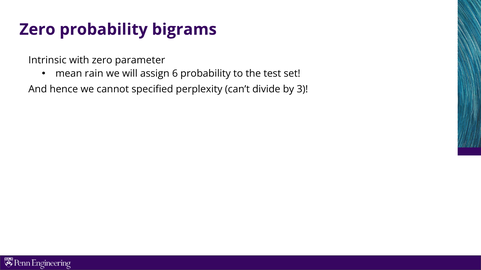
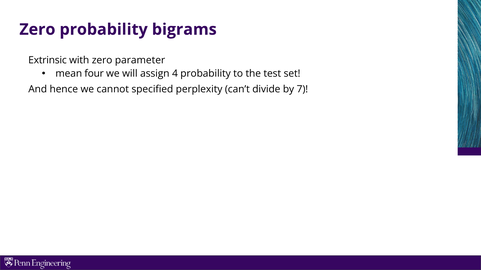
Intrinsic: Intrinsic -> Extrinsic (48, 60)
rain: rain -> four (94, 74)
6: 6 -> 4 (175, 74)
3: 3 -> 7 (302, 90)
